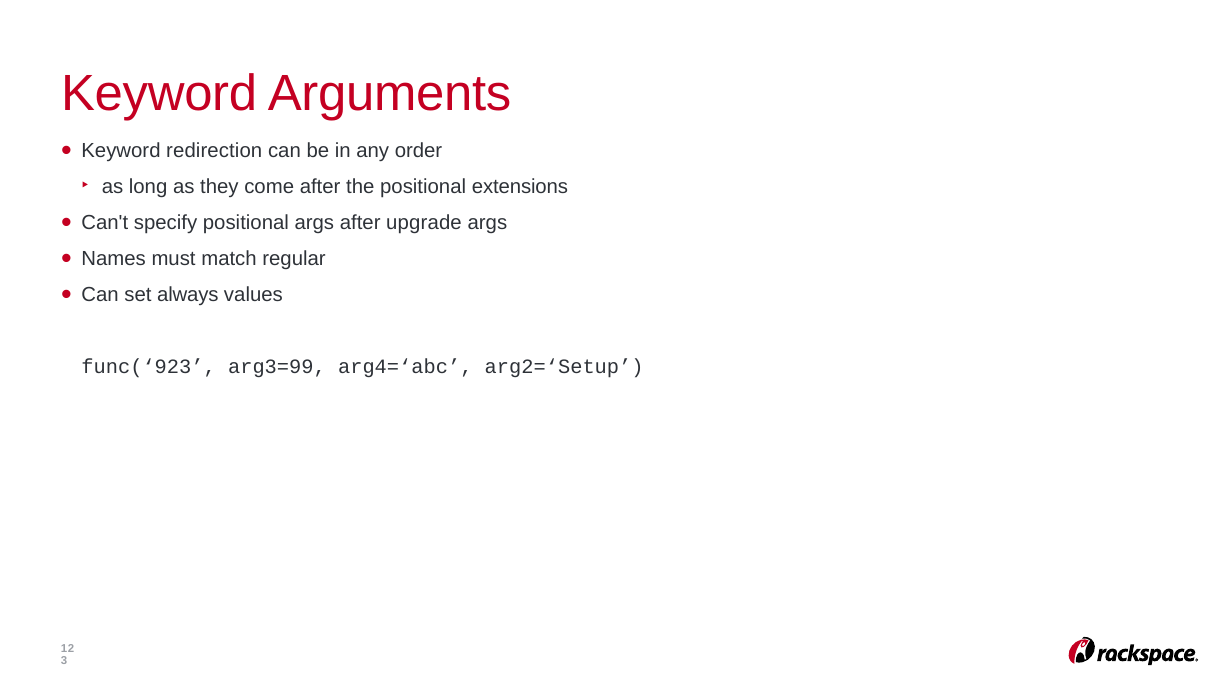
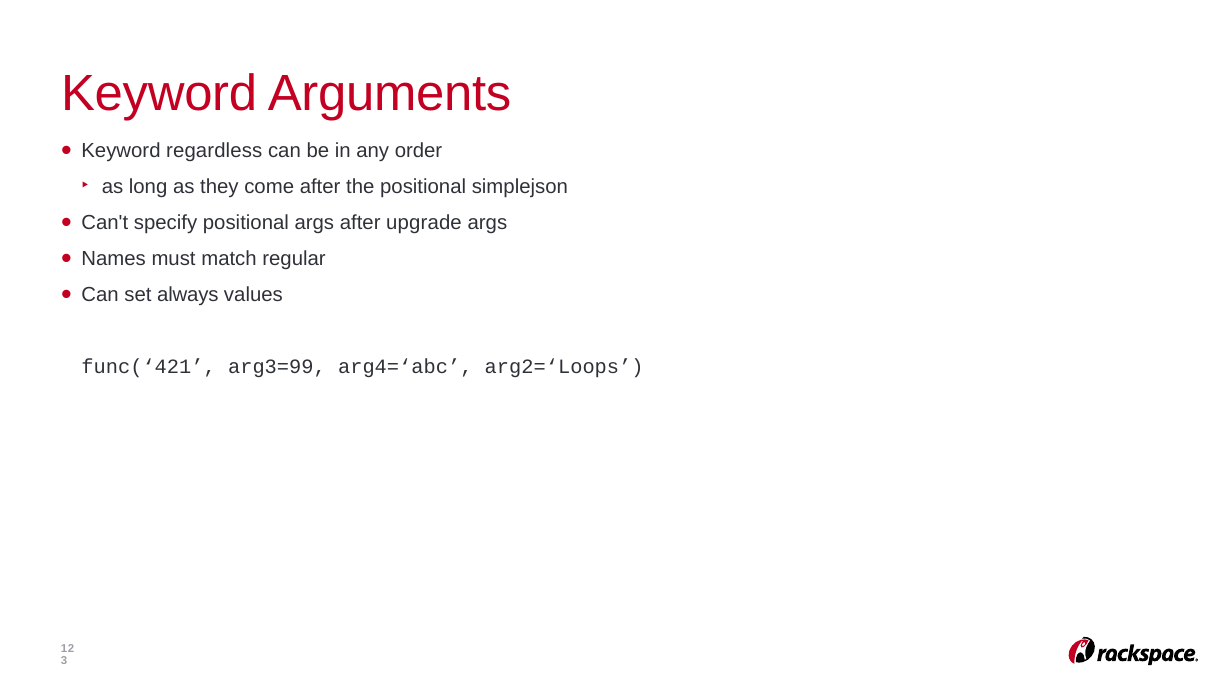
redirection: redirection -> regardless (214, 151)
extensions: extensions -> simplejson (520, 187)
func(‘923: func(‘923 -> func(‘421 (149, 367)
arg2=‘Setup: arg2=‘Setup -> arg2=‘Loops (564, 367)
